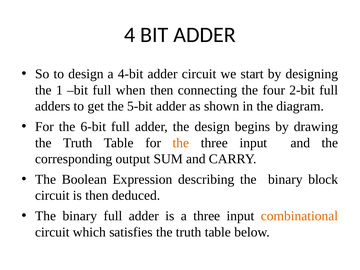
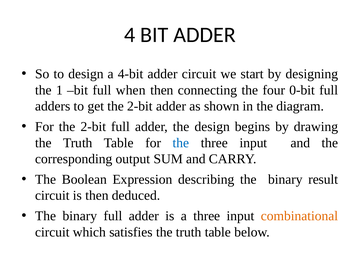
2-bit: 2-bit -> 0-bit (302, 90)
get the 5-bit: 5-bit -> 2-bit (140, 106)
For the 6-bit: 6-bit -> 2-bit (93, 127)
the colour: orange -> blue (181, 143)
block: block -> result (323, 179)
